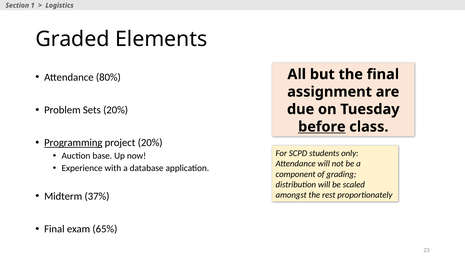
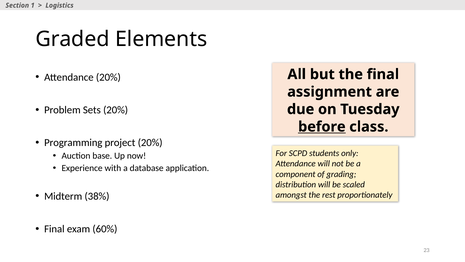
Attendance 80%: 80% -> 20% (108, 77)
Programming underline: present -> none (73, 142)
37%: 37% -> 38% (97, 196)
65%: 65% -> 60% (105, 229)
